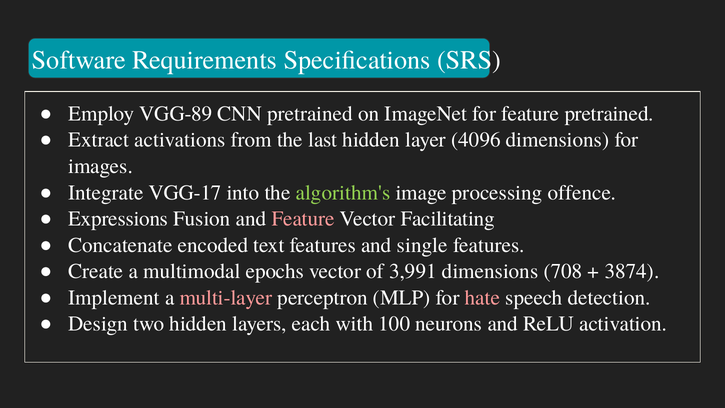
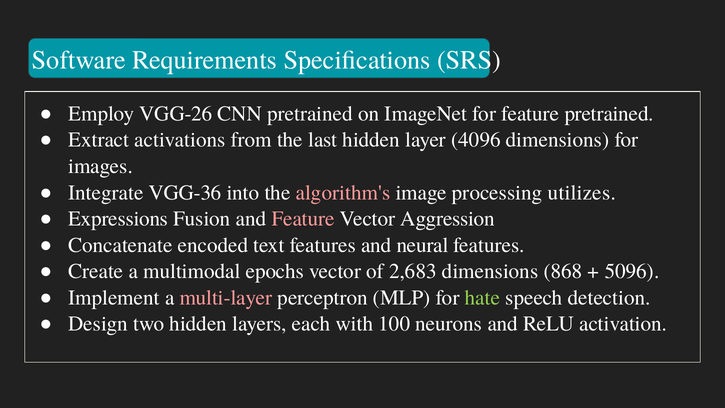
VGG-89: VGG-89 -> VGG-26 (176, 114)
VGG-17: VGG-17 -> VGG-36 (185, 192)
algorithm's colour: light green -> pink (343, 192)
offence: offence -> utilizes (582, 192)
Facilitating: Facilitating -> Aggression (448, 219)
single: single -> neural (422, 245)
3,991: 3,991 -> 2,683 (413, 271)
708: 708 -> 868 (563, 271)
3874: 3874 -> 5096 (632, 271)
hate colour: pink -> light green (482, 297)
